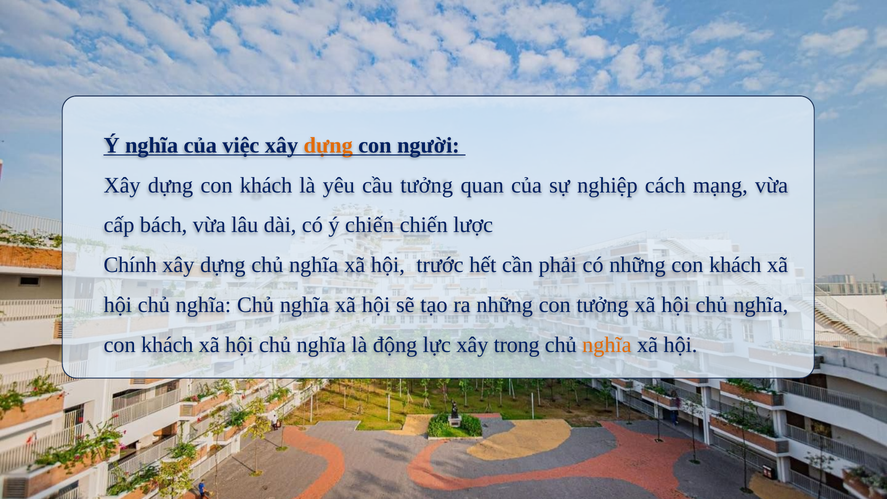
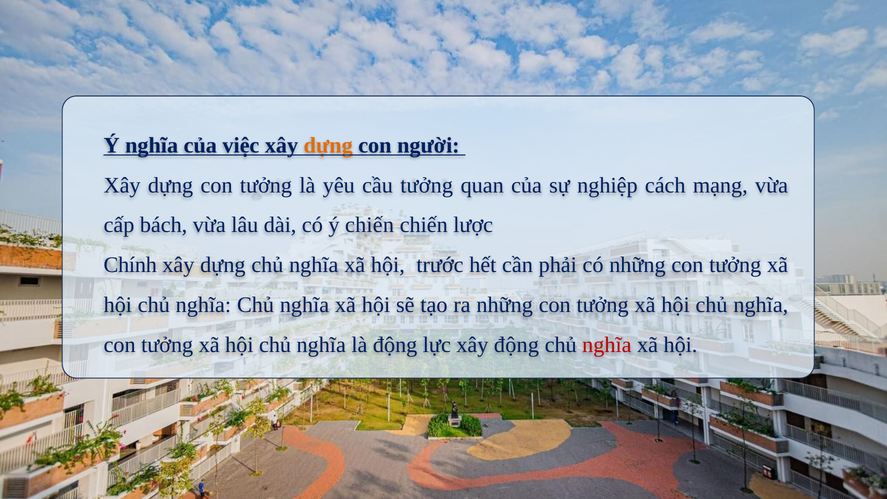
dựng con khách: khách -> tưởng (266, 185)
có những con khách: khách -> tưởng (735, 265)
khách: khách -> tưởng (167, 345)
xây trong: trong -> động (516, 345)
nghĩa colour: orange -> red (607, 345)
